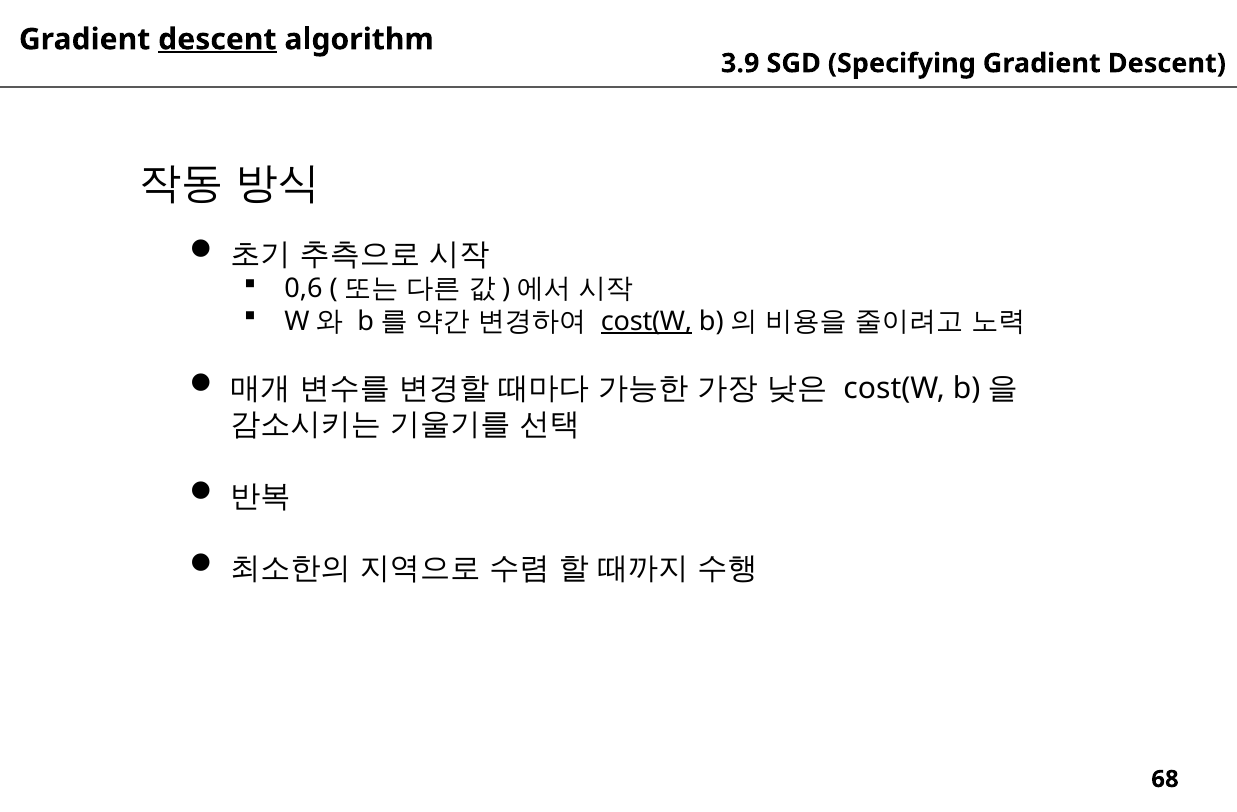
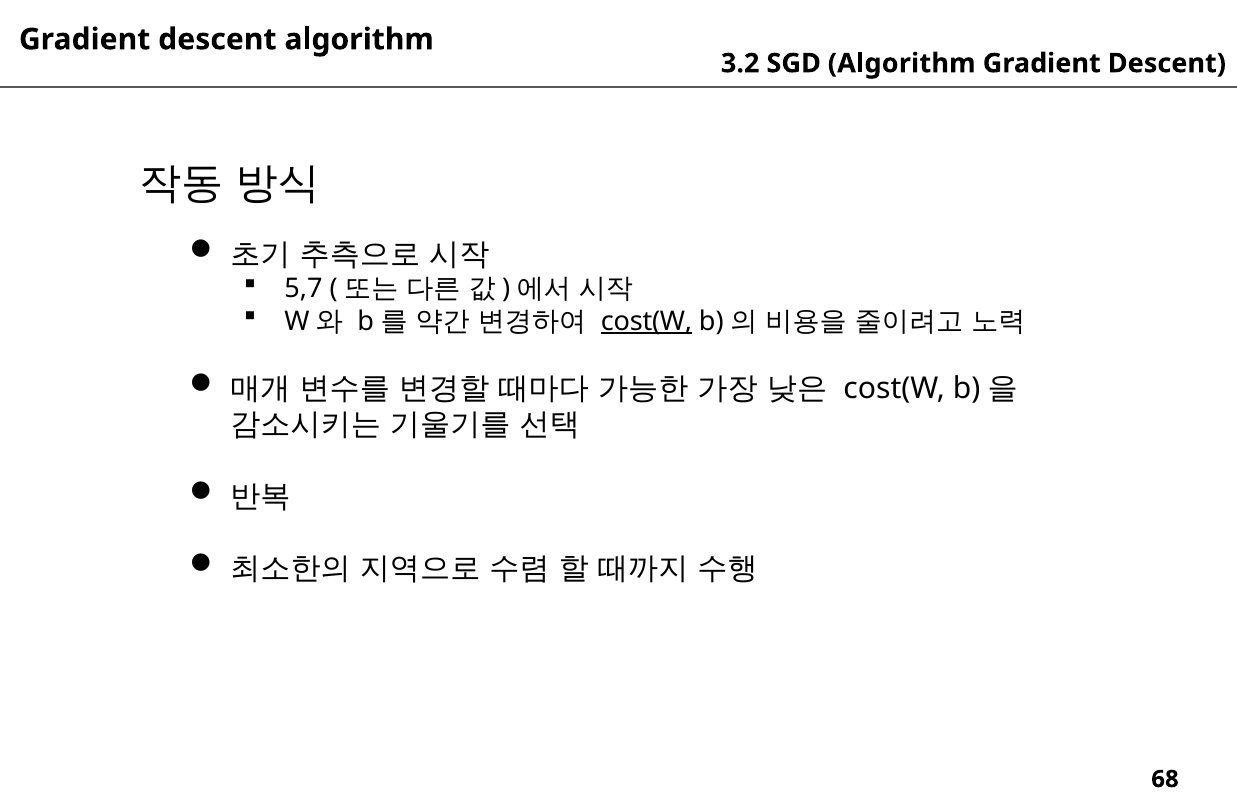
descent underline: present -> none (217, 39)
3.9: 3.9 -> 3.2 (740, 63)
SGD Specifying: Specifying -> Algorithm (902, 63)
0,6: 0,6 -> 5,7 (304, 289)
